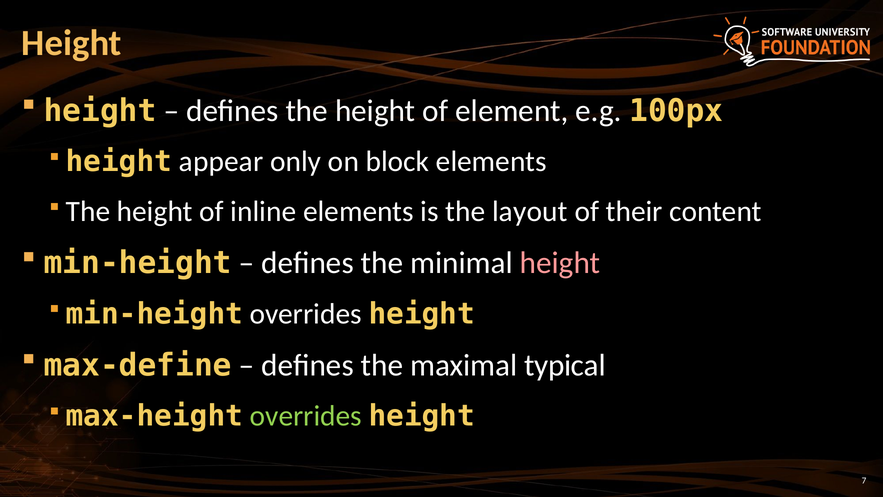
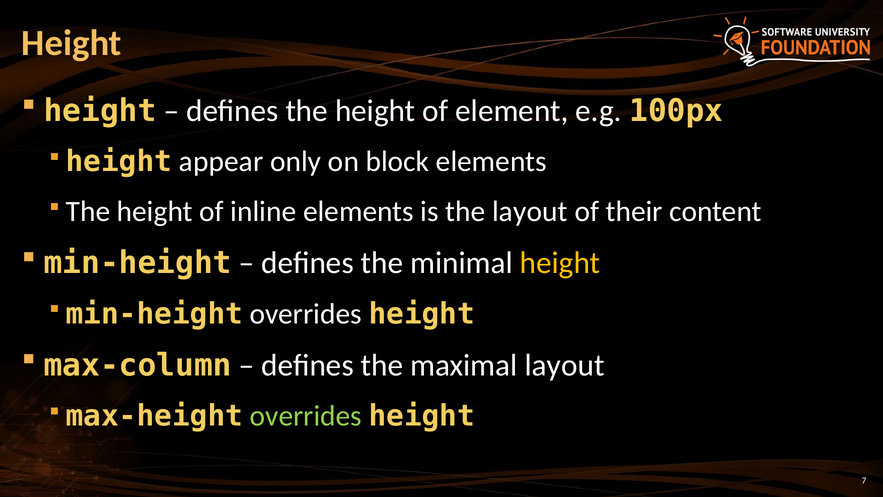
height colour: pink -> yellow (560, 263)
max-define: max-define -> max-column (138, 365)
maximal typical: typical -> layout (565, 365)
